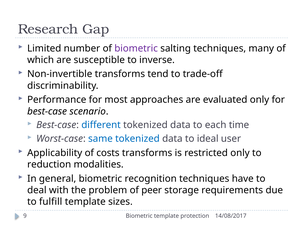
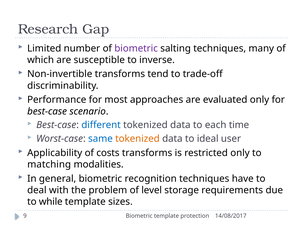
tokenized colour: blue -> orange (137, 139)
reduction: reduction -> matching (49, 165)
peer: peer -> level (152, 190)
fulfill: fulfill -> while (51, 202)
